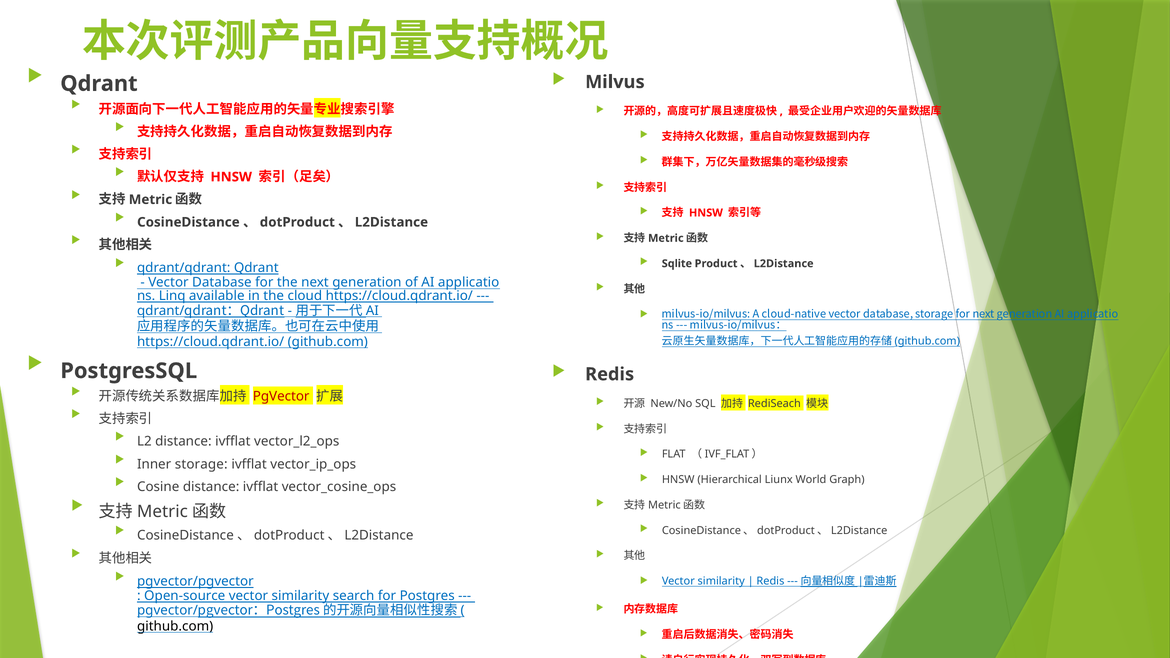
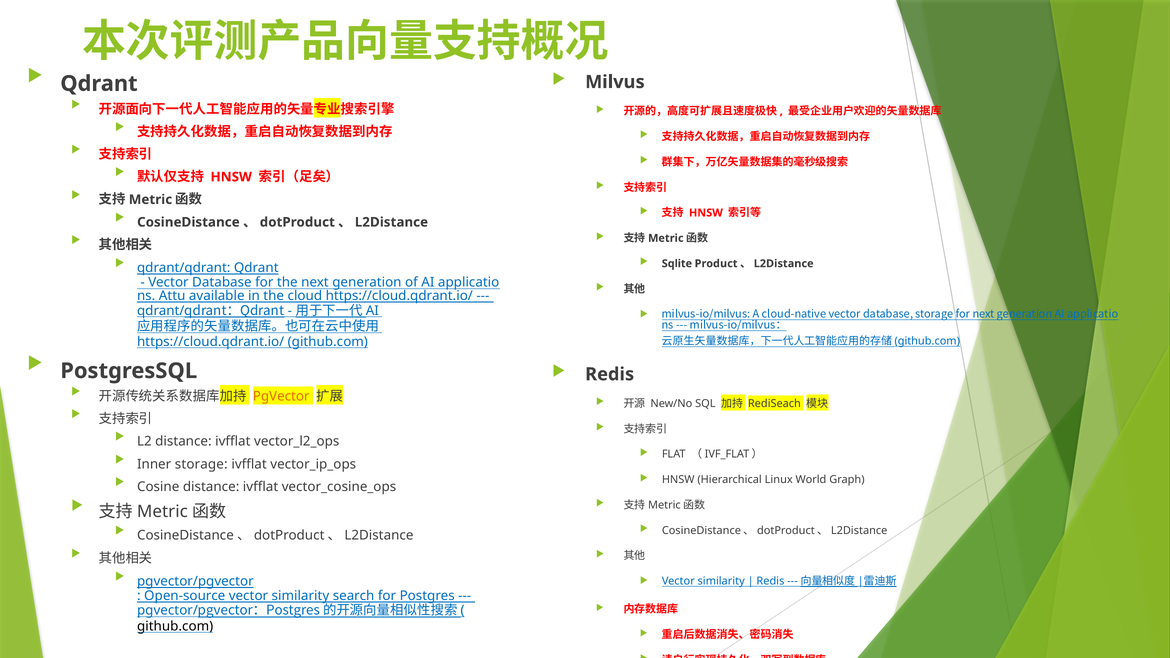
Linq: Linq -> Attu (172, 296)
PgVector colour: red -> orange (281, 396)
Liunx: Liunx -> Linux (779, 480)
